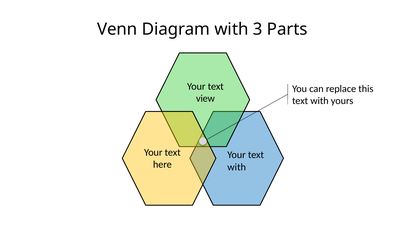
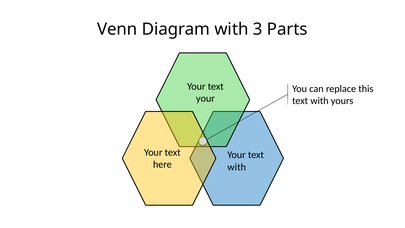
view: view -> your (205, 99)
